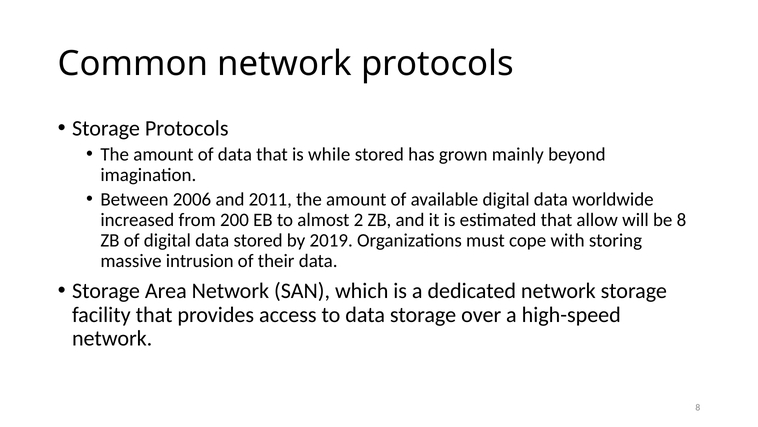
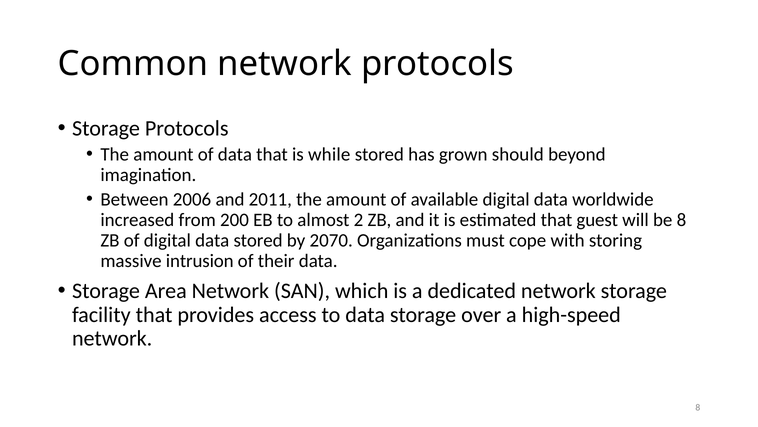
mainly: mainly -> should (518, 154)
allow: allow -> guest (597, 220)
2019: 2019 -> 2070 (331, 240)
